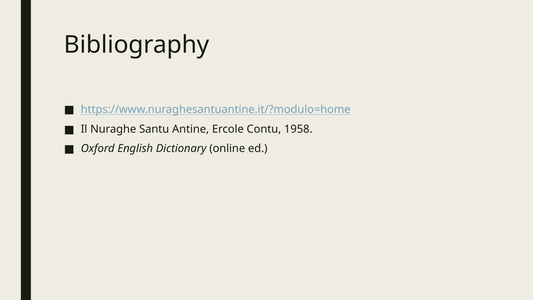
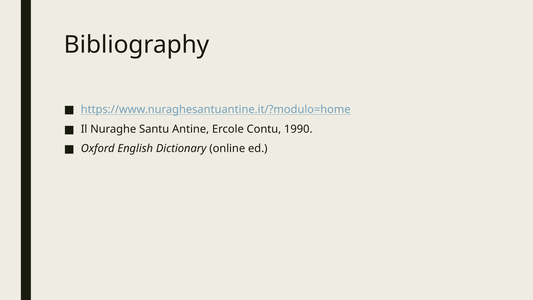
1958: 1958 -> 1990 (298, 129)
